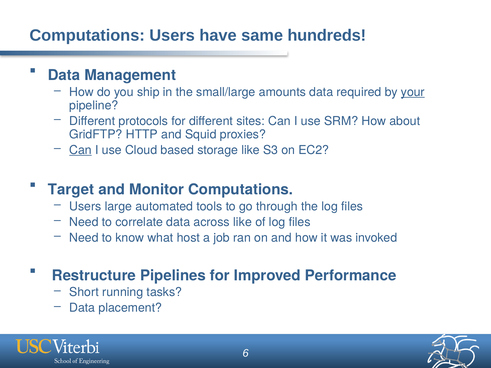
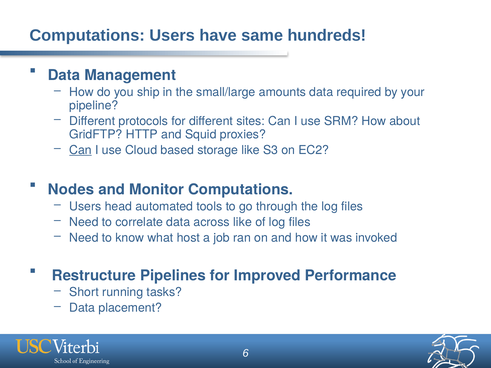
your underline: present -> none (413, 92)
Target: Target -> Nodes (71, 190)
large: large -> head (118, 206)
